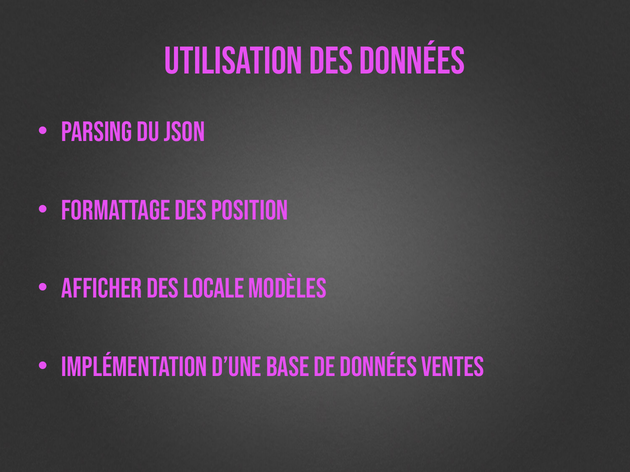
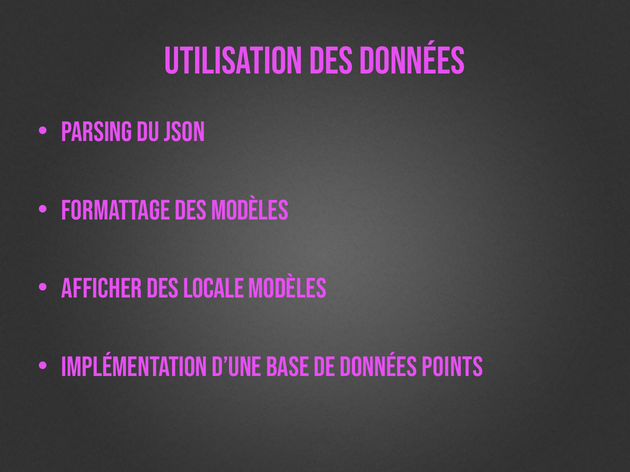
des position: position -> modèles (250, 211)
ventes: ventes -> points (453, 367)
